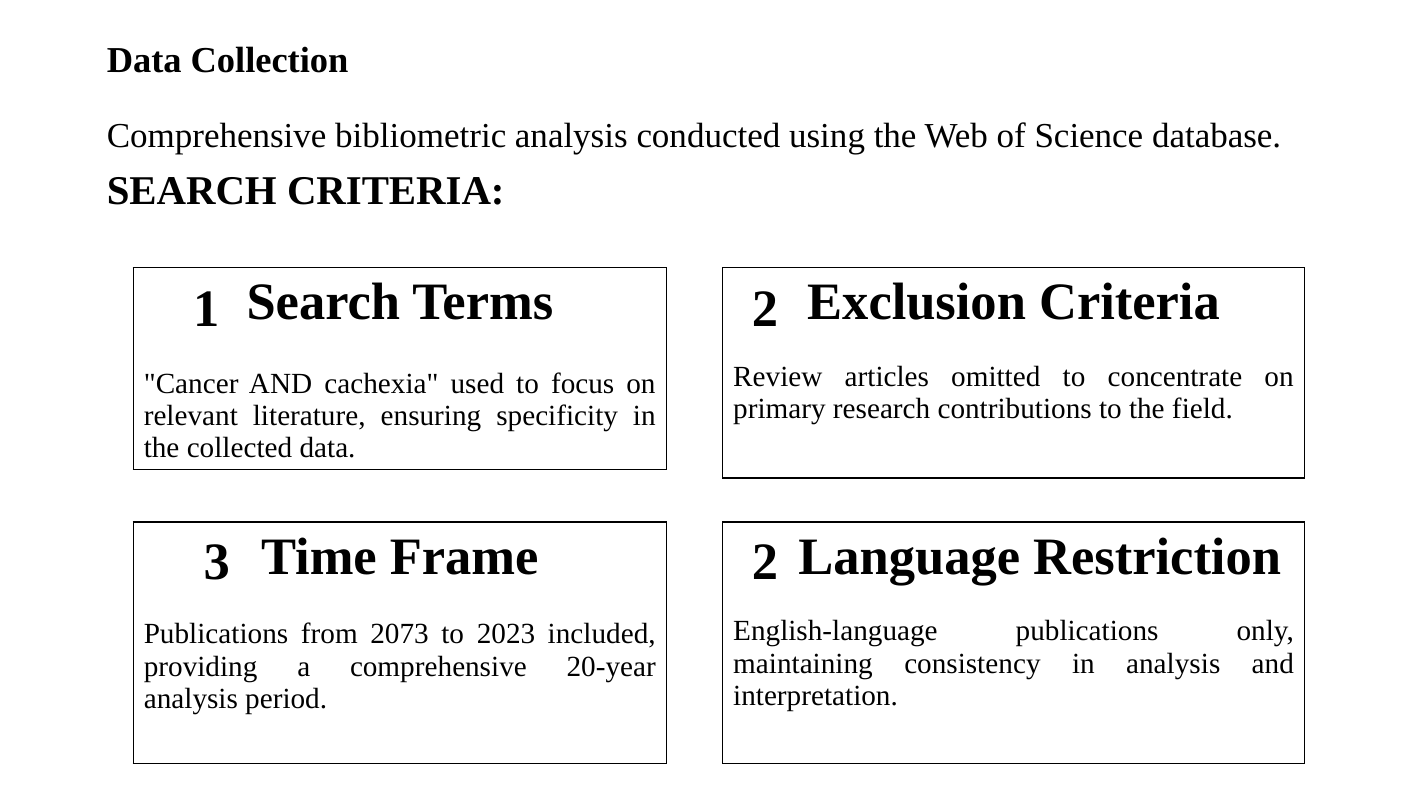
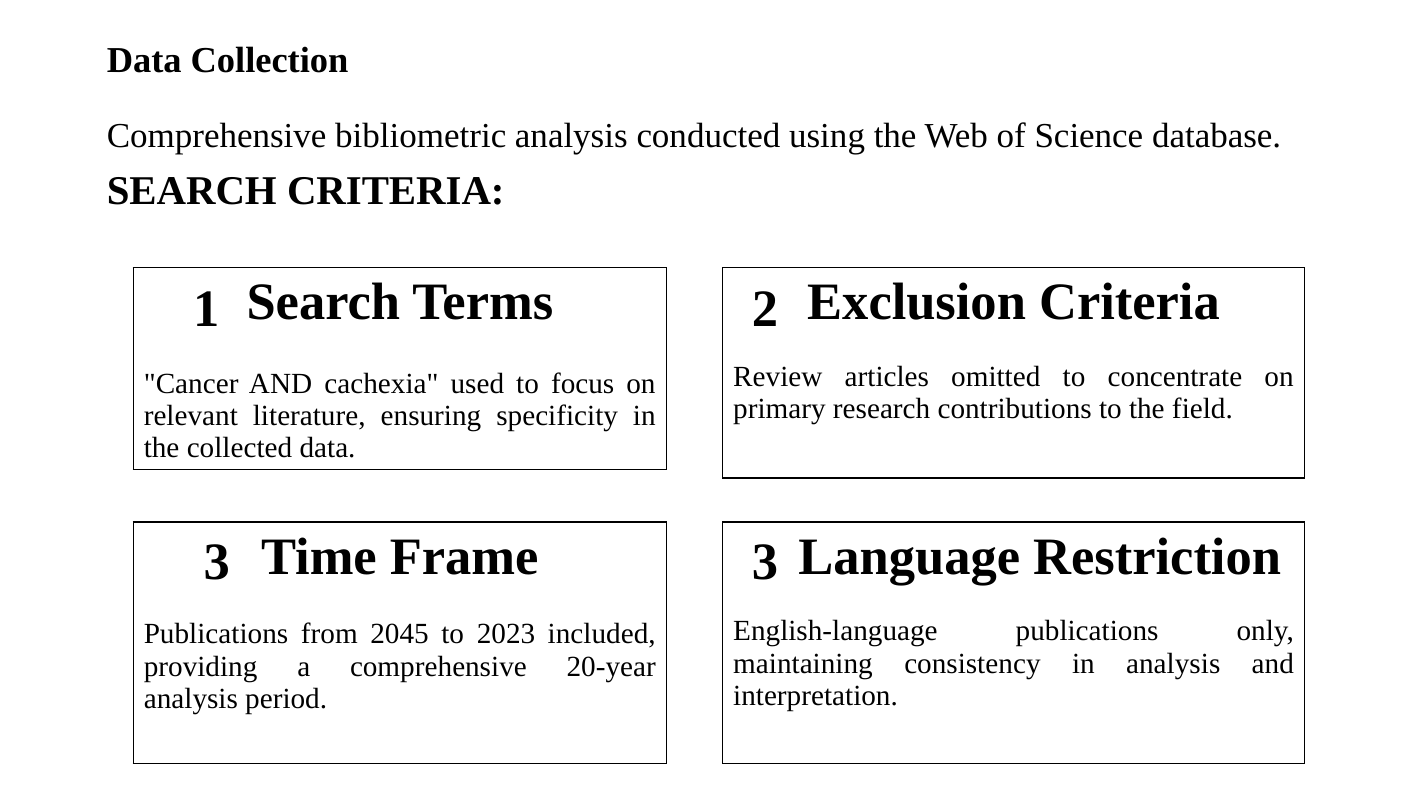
3 2: 2 -> 3 (765, 562)
2073: 2073 -> 2045 (400, 634)
